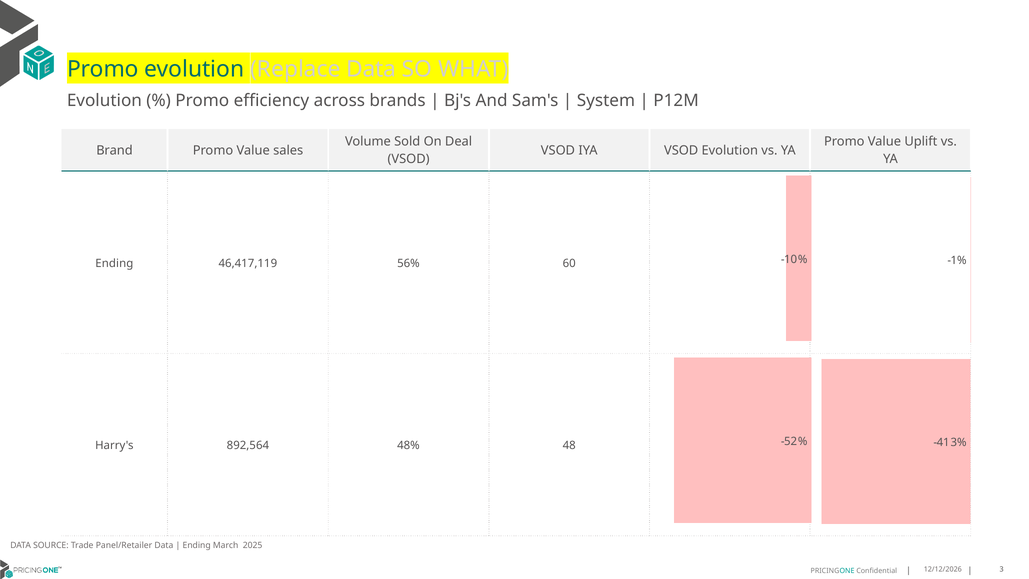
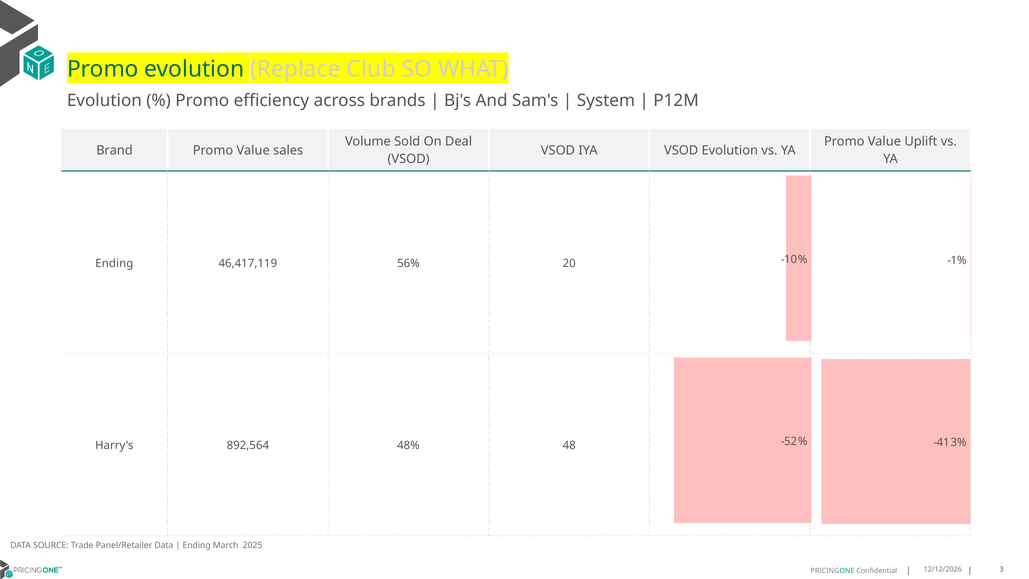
Replace Data: Data -> Club (371, 69)
60: 60 -> 20 (569, 263)
